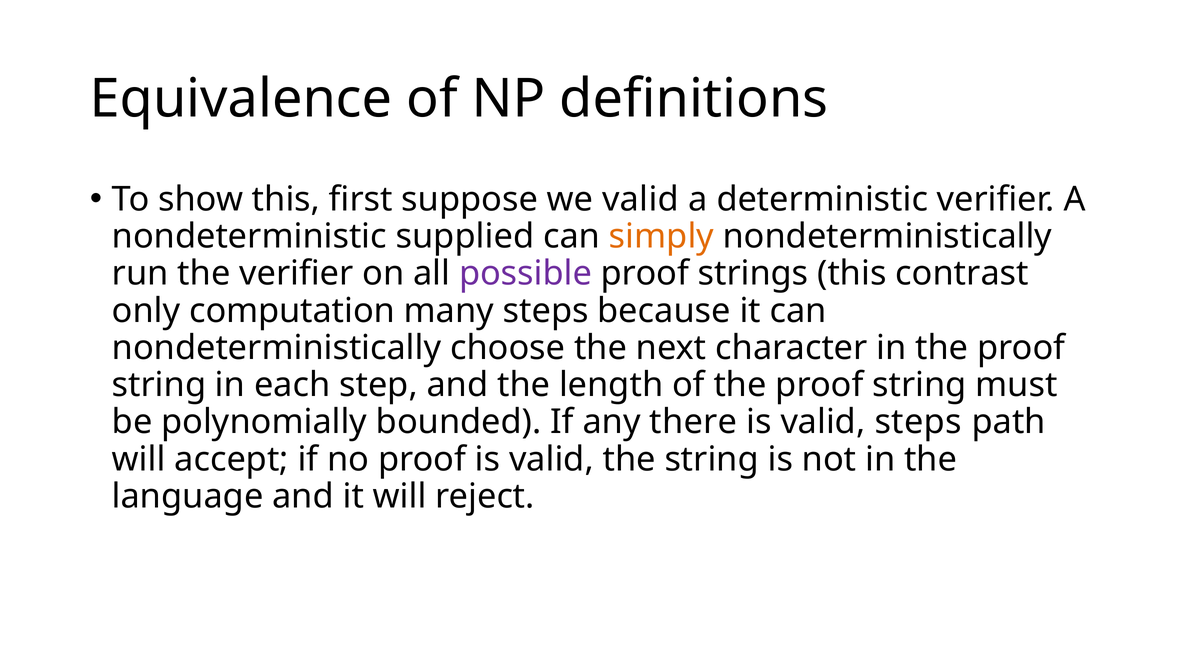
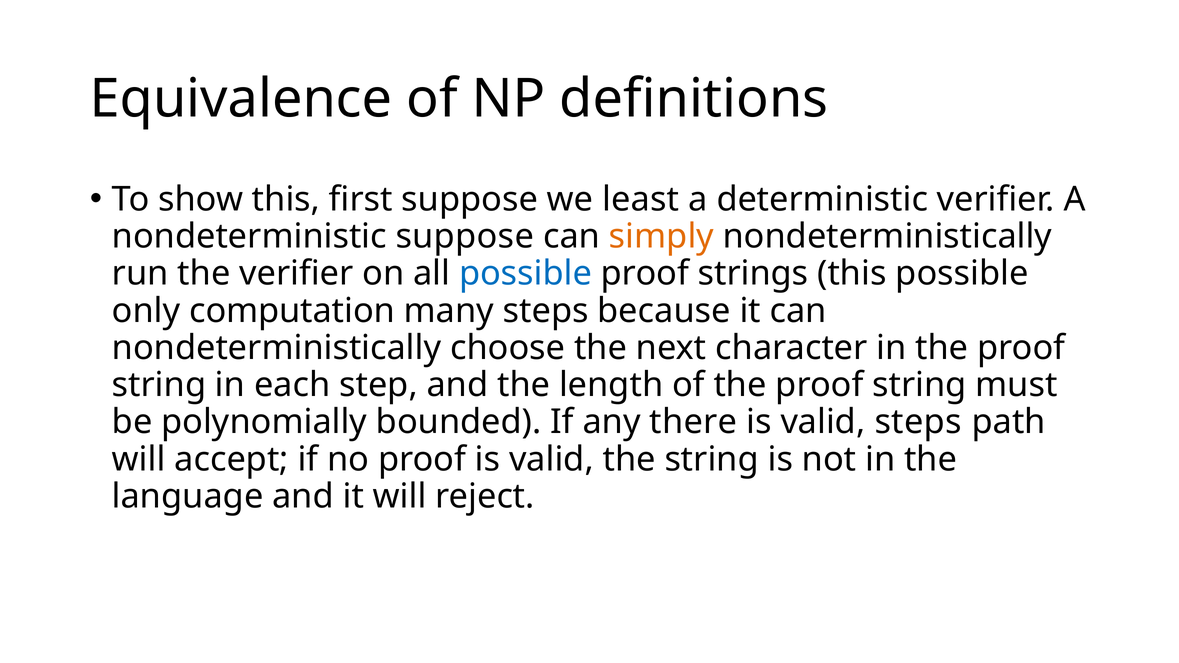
we valid: valid -> least (641, 199)
nondeterministic supplied: supplied -> suppose (465, 236)
possible colour: purple -> blue (526, 274)
this contrast: contrast -> possible (962, 274)
